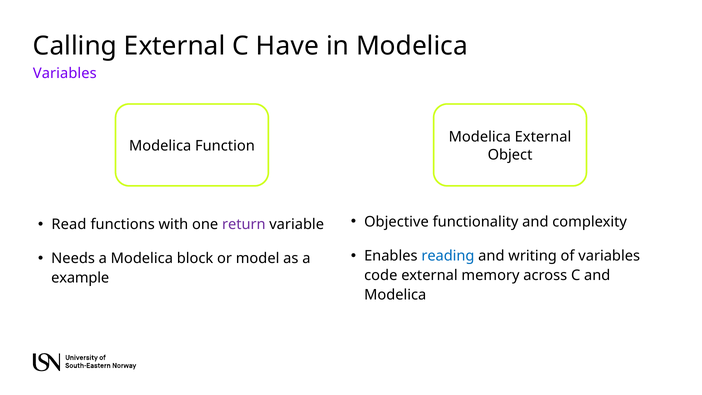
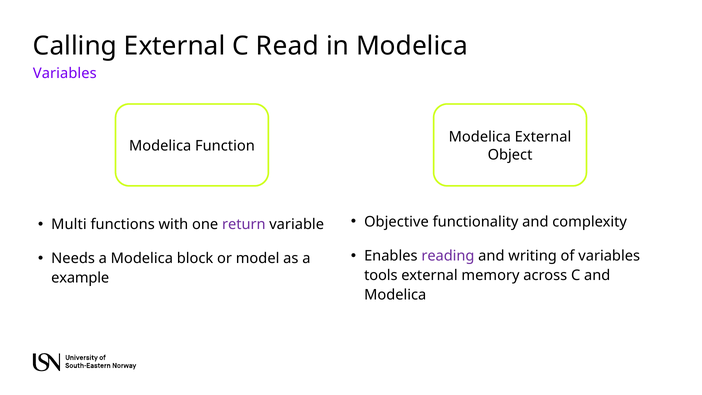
Have: Have -> Read (287, 46)
Read: Read -> Multi (69, 224)
reading colour: blue -> purple (448, 256)
code: code -> tools (381, 275)
